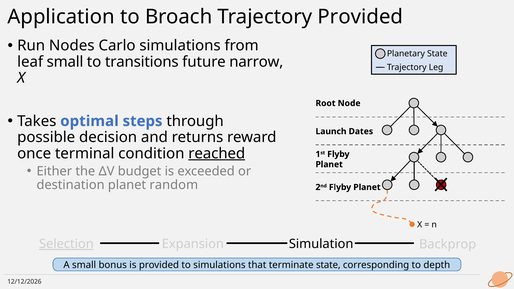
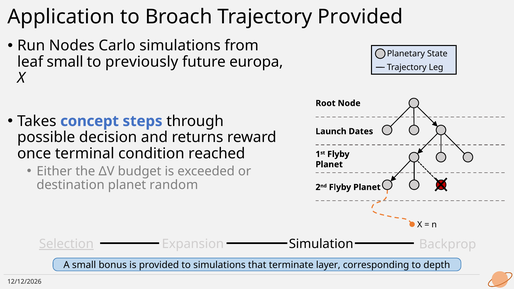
transitions: transitions -> previously (142, 62)
narrow: narrow -> europa (256, 62)
optimal: optimal -> concept (90, 121)
reached underline: present -> none (217, 154)
terminate state: state -> layer (328, 265)
